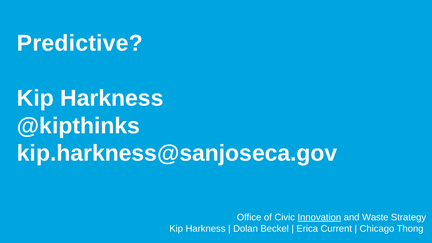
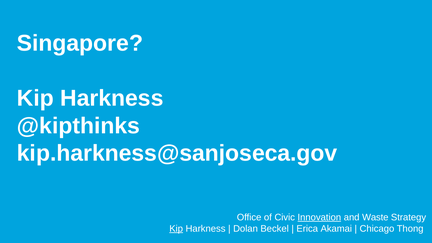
Predictive: Predictive -> Singapore (80, 43)
Kip underline: none -> present (176, 229)
Current: Current -> Akamai (336, 229)
